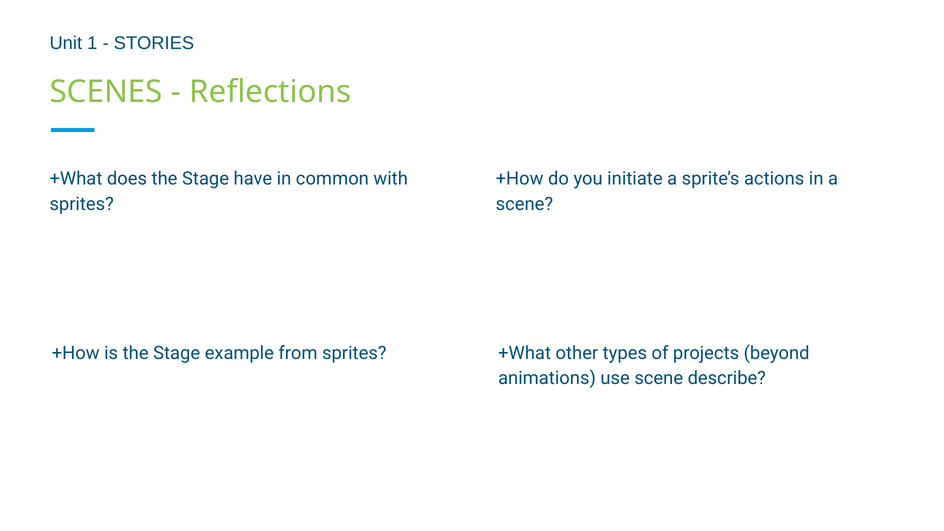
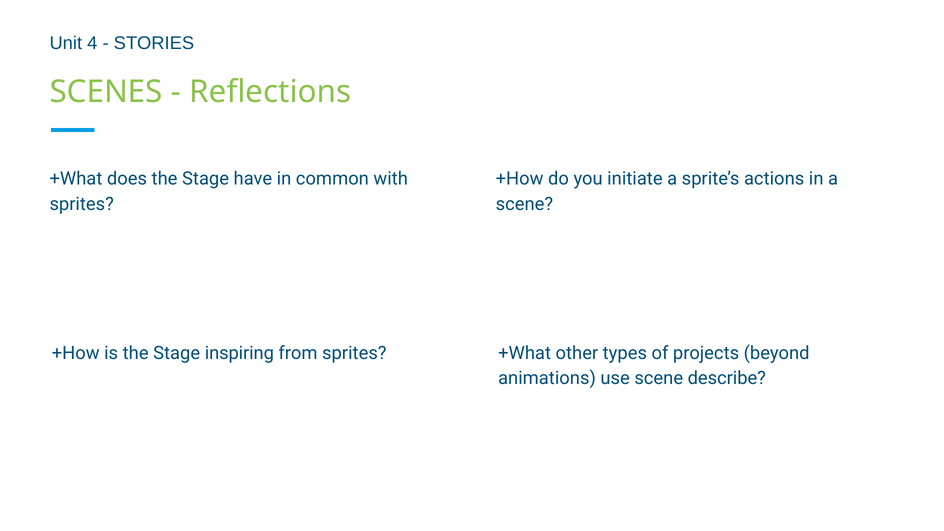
1: 1 -> 4 (92, 43)
example: example -> inspiring (239, 353)
